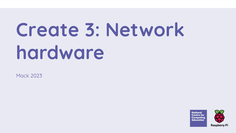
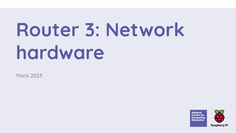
Create: Create -> Router (48, 30)
